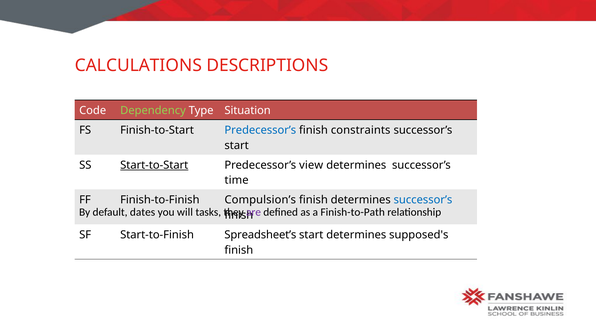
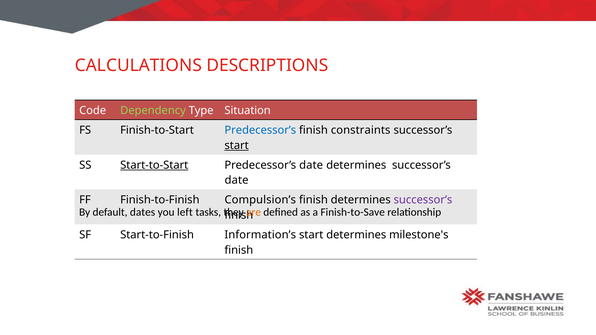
start underline: none -> present (237, 145)
Predecessor’s view: view -> date (311, 165)
time: time -> date (237, 180)
successor’s colour: blue -> purple (423, 200)
will: will -> left (185, 212)
are colour: purple -> orange (254, 212)
Finish-to-Path: Finish-to-Path -> Finish-to-Save (353, 212)
Spreadsheet’s: Spreadsheet’s -> Information’s (260, 235)
supposed's: supposed's -> milestone's (419, 235)
